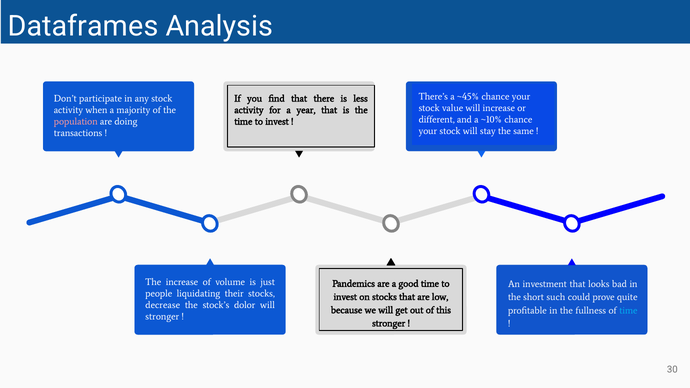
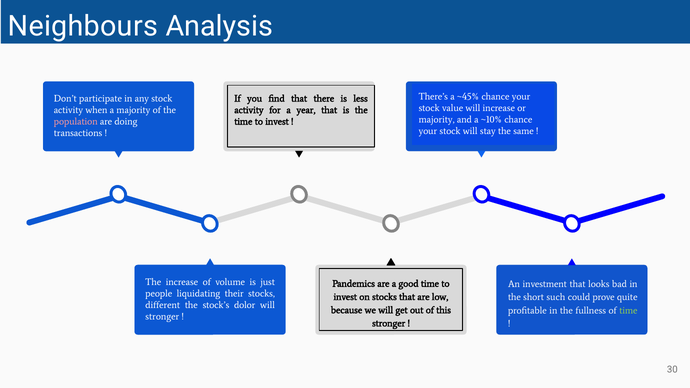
Dataframes: Dataframes -> Neighbours (83, 26)
different: different -> majority (437, 120)
decrease: decrease -> different (163, 305)
time colour: light blue -> light green (628, 311)
